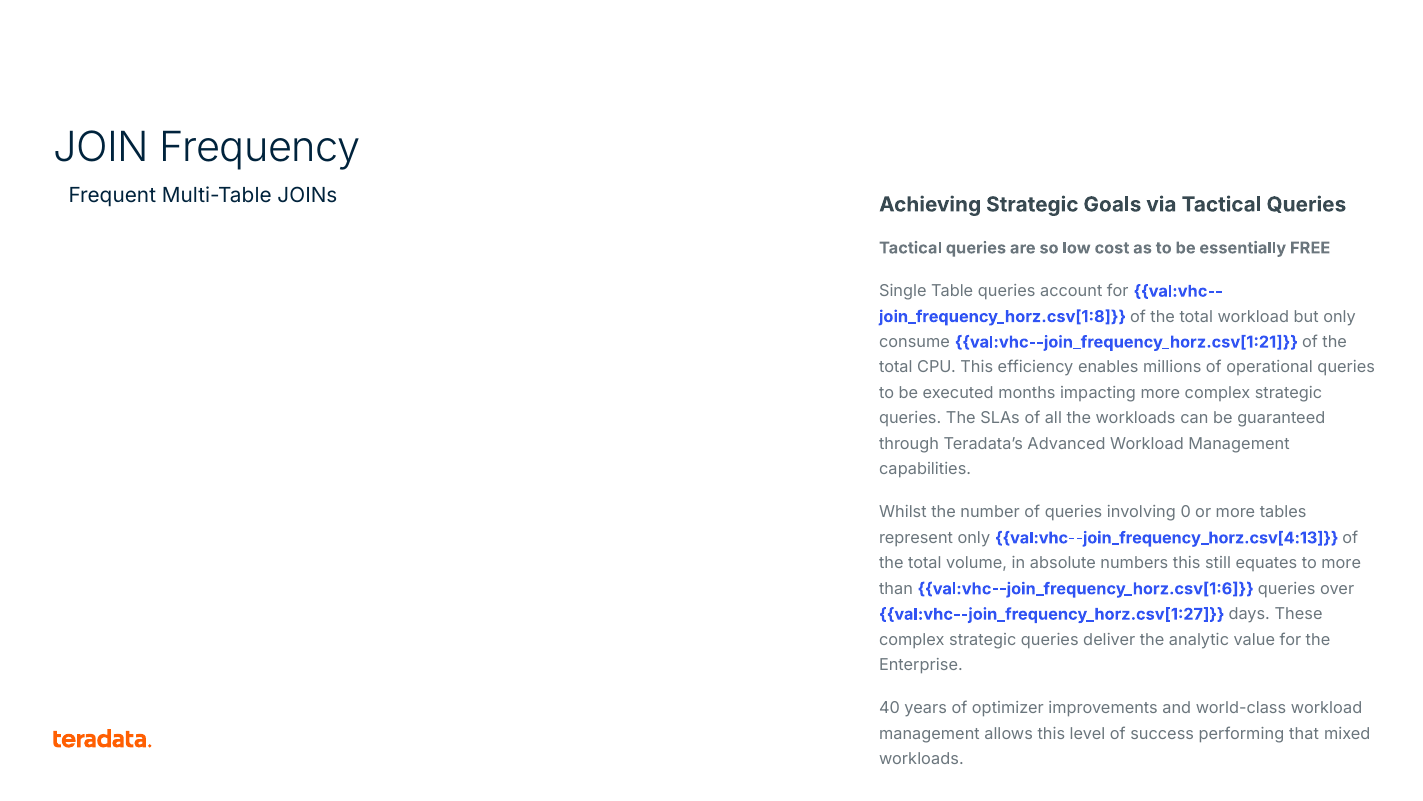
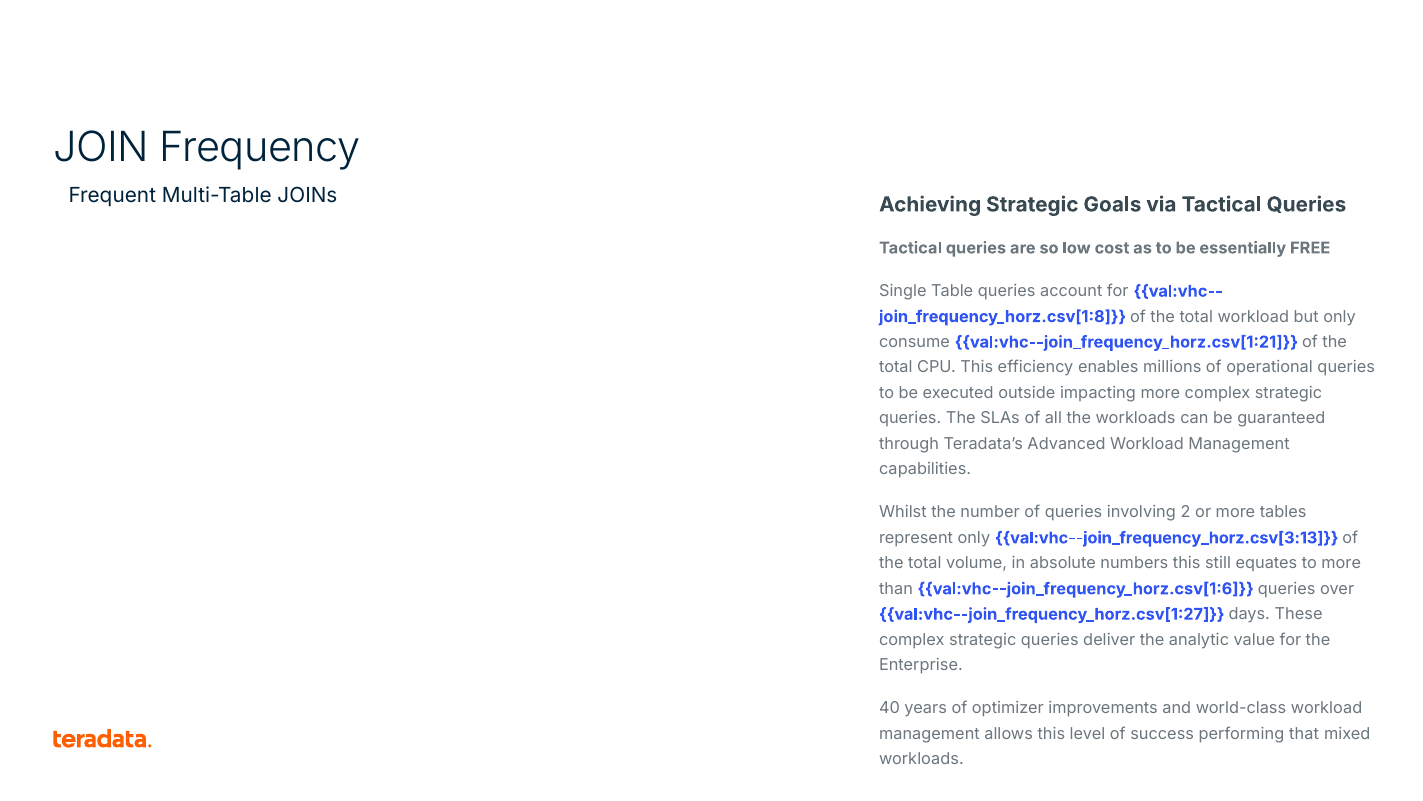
months: months -> outside (1027, 393)
0: 0 -> 2 (1186, 512)
val:vhc--join_frequency_horz.csv[4:13: val:vhc--join_frequency_horz.csv[4:13 -> val:vhc--join_frequency_horz.csv[3:13 (1167, 538)
